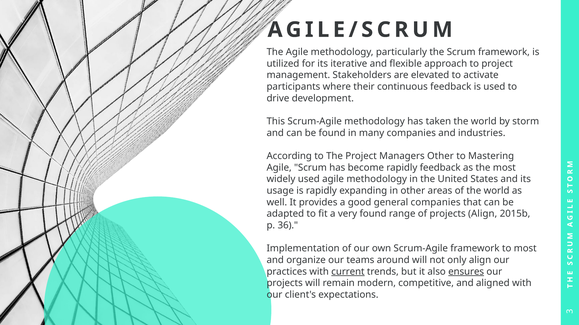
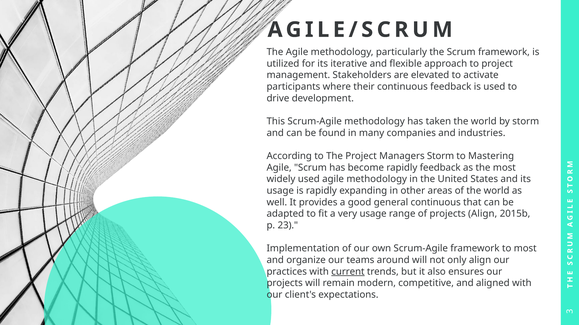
Managers Other: Other -> Storm (441, 156)
general companies: companies -> continuous (436, 203)
very found: found -> usage (373, 214)
36: 36 -> 23 (288, 226)
ensures underline: present -> none (466, 272)
